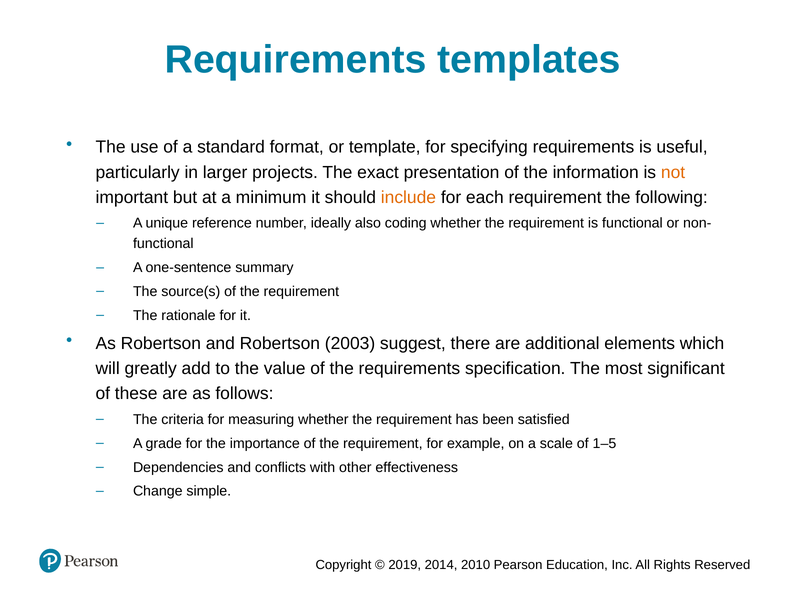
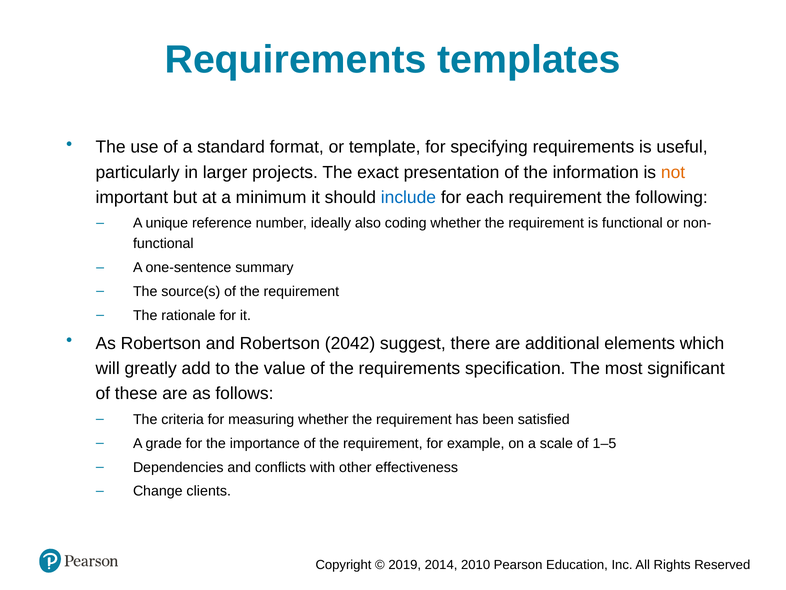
include colour: orange -> blue (408, 197)
2003: 2003 -> 2042 (350, 343)
simple: simple -> clients (209, 491)
